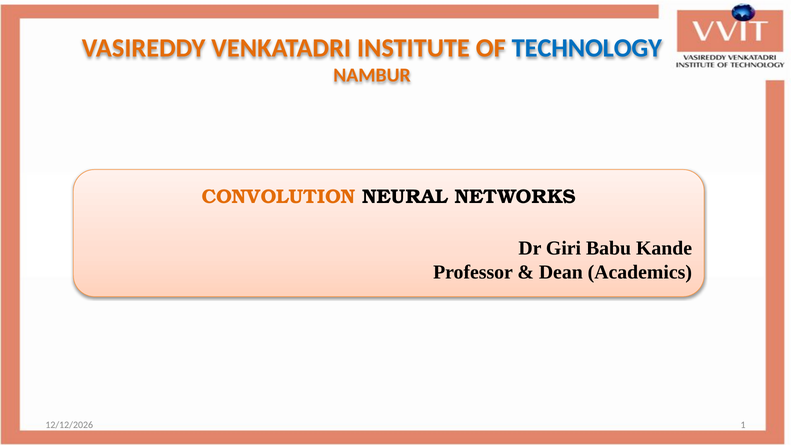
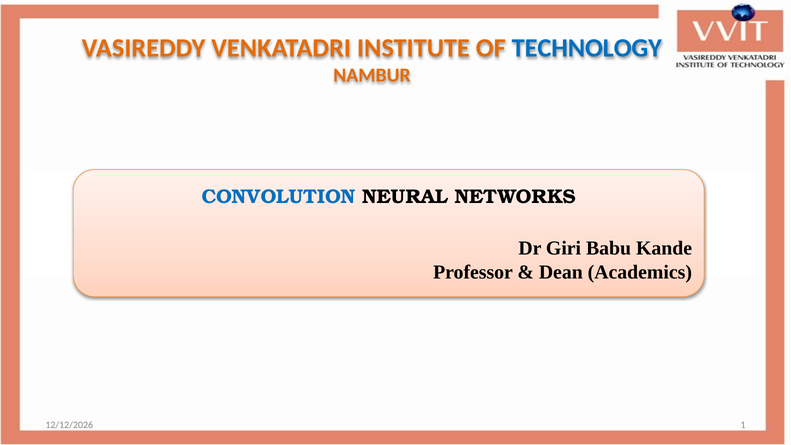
CONVOLUTION colour: orange -> blue (279, 197)
